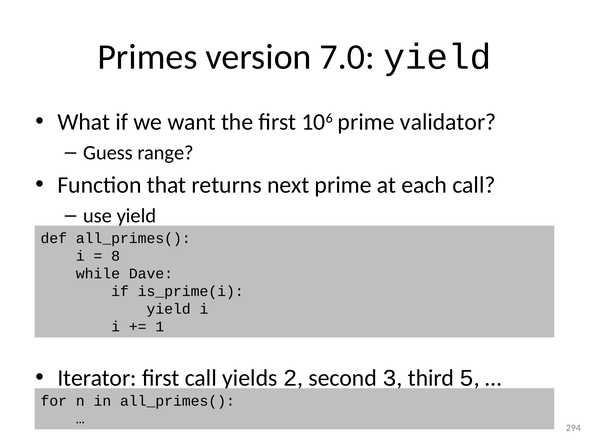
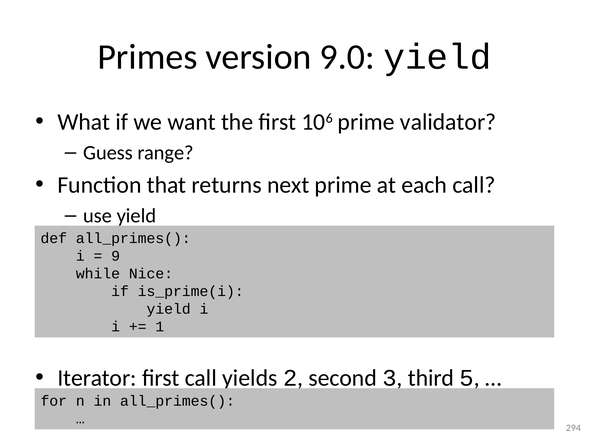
7.0: 7.0 -> 9.0 (347, 57)
8: 8 -> 9 (116, 256)
Dave: Dave -> Nice (151, 274)
